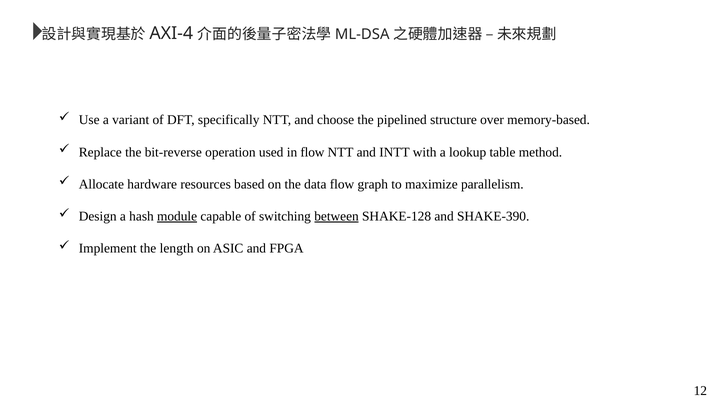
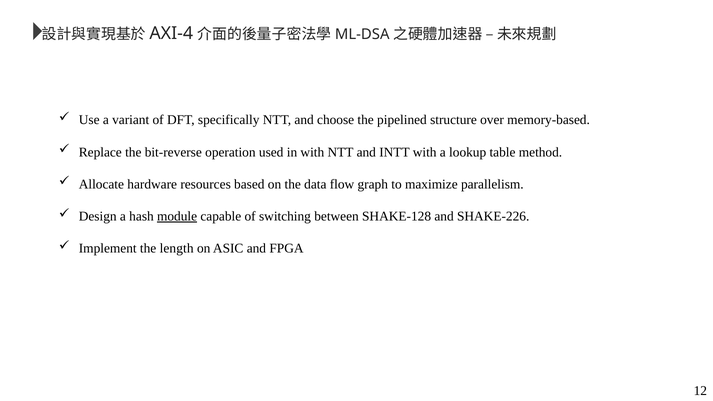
in flow: flow -> with (312, 152)
between underline: present -> none (337, 216)
SHAKE-390: SHAKE-390 -> SHAKE-226 (493, 216)
